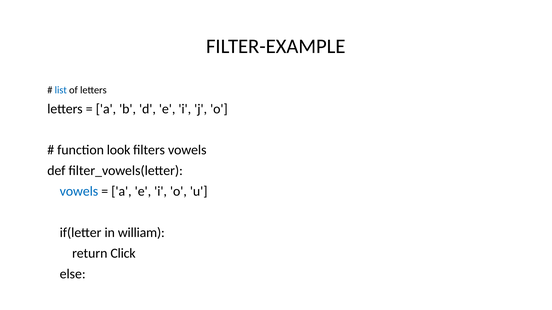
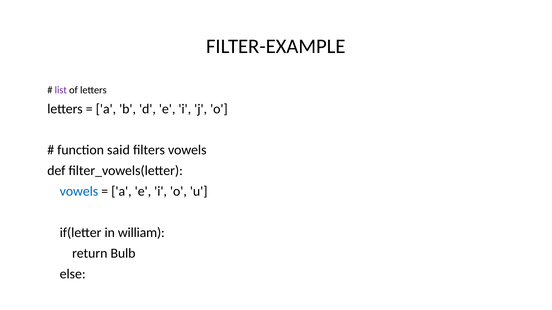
list colour: blue -> purple (61, 90)
look: look -> said (118, 150)
Click: Click -> Bulb (123, 254)
